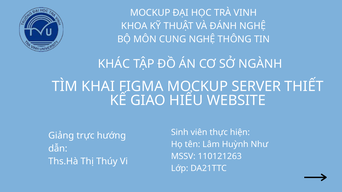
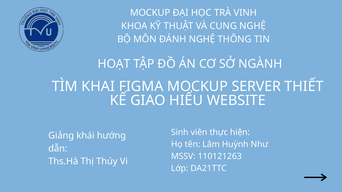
ĐÁNH: ĐÁNH -> CUNG (223, 26)
CUNG: CUNG -> ĐÁNH (173, 39)
KHÁC: KHÁC -> HOẠT (114, 64)
trực: trực -> khái (85, 136)
